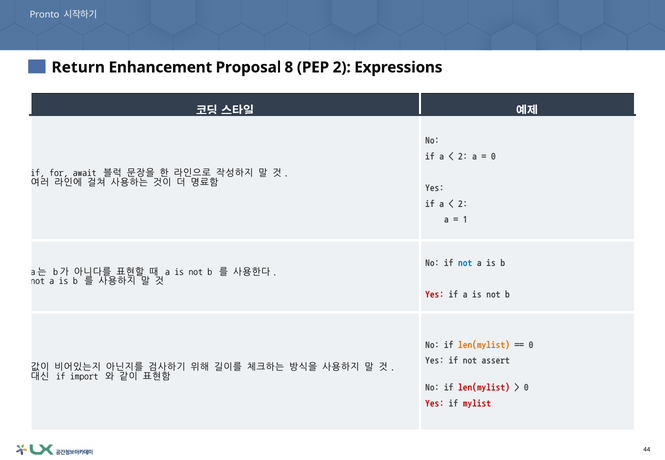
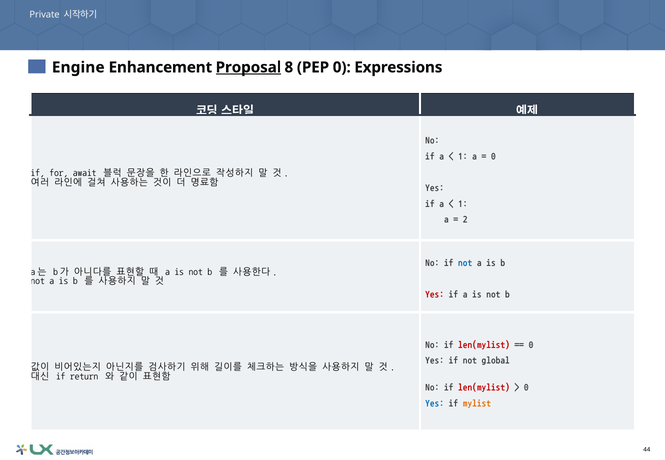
Pronto: Pronto -> Private (45, 15)
Return: Return -> Engine (78, 67)
Proposal underline: none -> present (248, 67)
PEP 2: 2 -> 0 (342, 67)
2: 2 -> 1 (463, 156)
2: 2 -> 1 (463, 204)
1: 1 -> 2 (465, 219)
len(mylist colour: orange -> red (484, 345)
assert: assert -> global (496, 361)
import: import -> return (84, 376)
Yes colour: red -> blue (435, 403)
mylist colour: red -> orange (477, 403)
